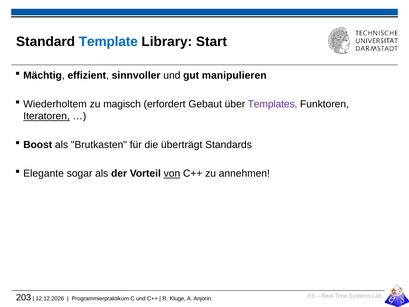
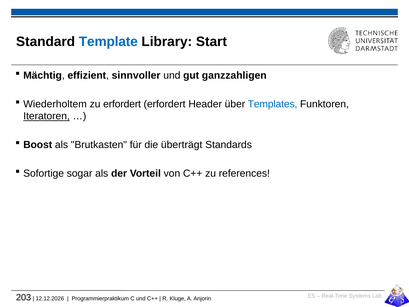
manipulieren: manipulieren -> ganzzahligen (234, 75)
zu magisch: magisch -> erfordert (122, 104)
Gebaut: Gebaut -> Header (205, 104)
Templates colour: purple -> blue (273, 104)
Elegante: Elegante -> Sofortige (44, 173)
von underline: present -> none (172, 173)
annehmen: annehmen -> references (244, 173)
